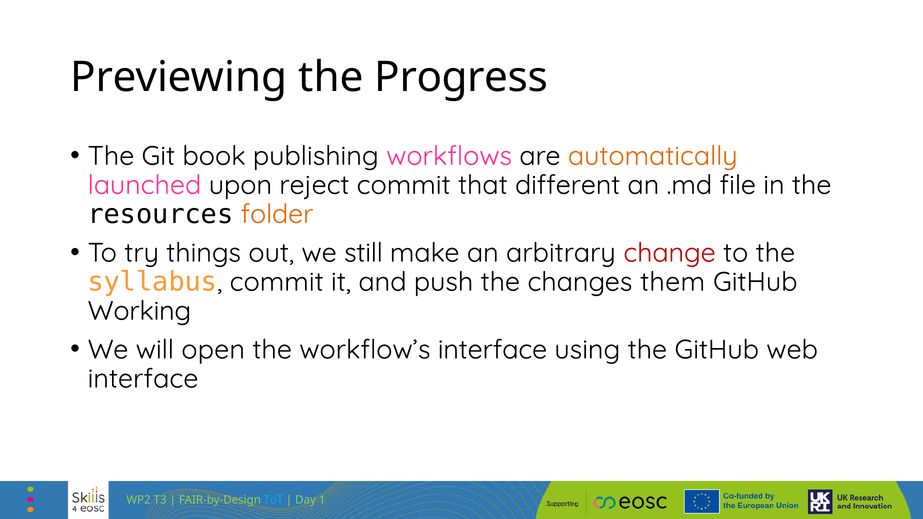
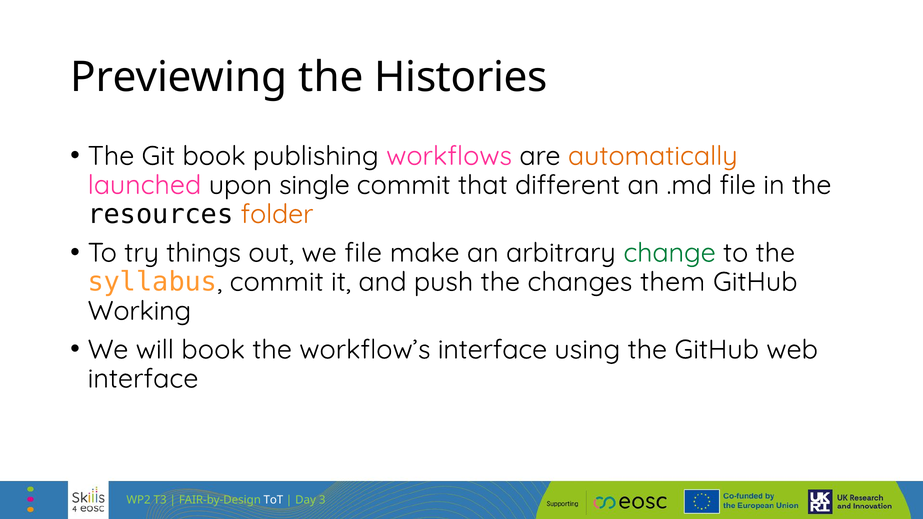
Progress: Progress -> Histories (461, 78)
reject: reject -> single (314, 185)
we still: still -> file (363, 253)
change colour: red -> green (670, 253)
will open: open -> book (213, 350)
ToT colour: light blue -> white (273, 500)
1: 1 -> 3 (322, 500)
